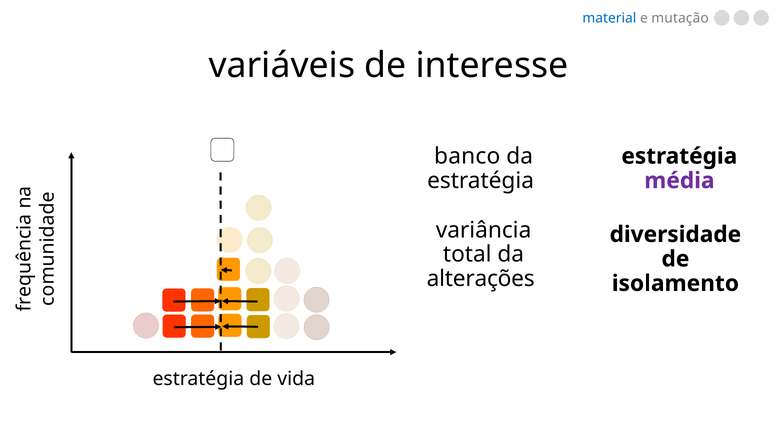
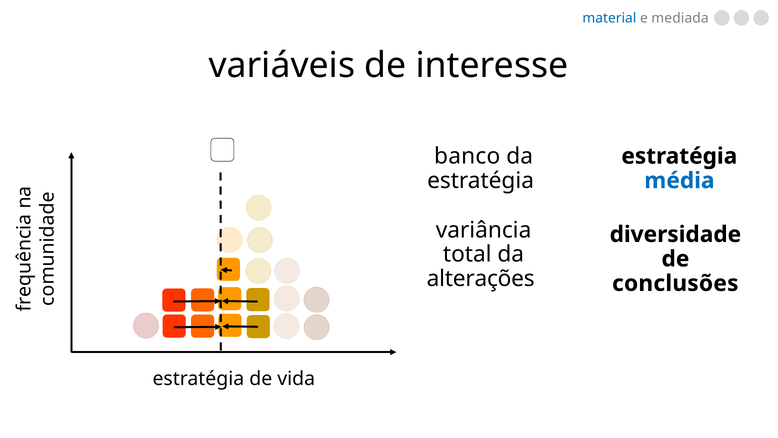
mutação: mutação -> mediada (680, 18)
média colour: purple -> blue (679, 181)
isolamento: isolamento -> conclusões (675, 283)
